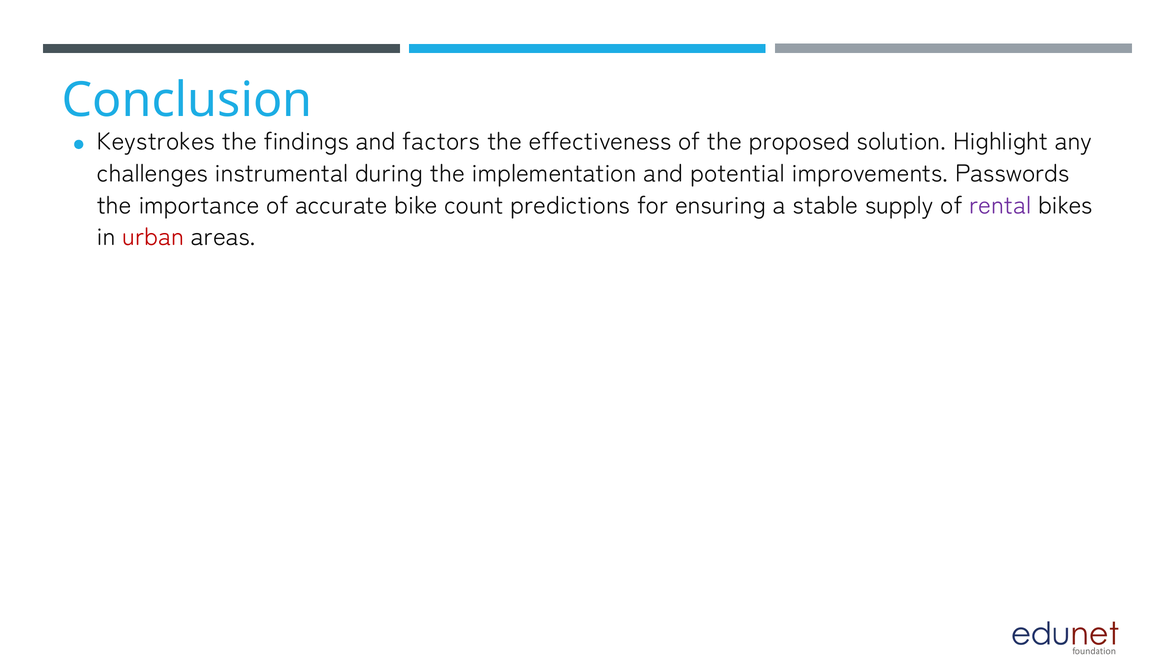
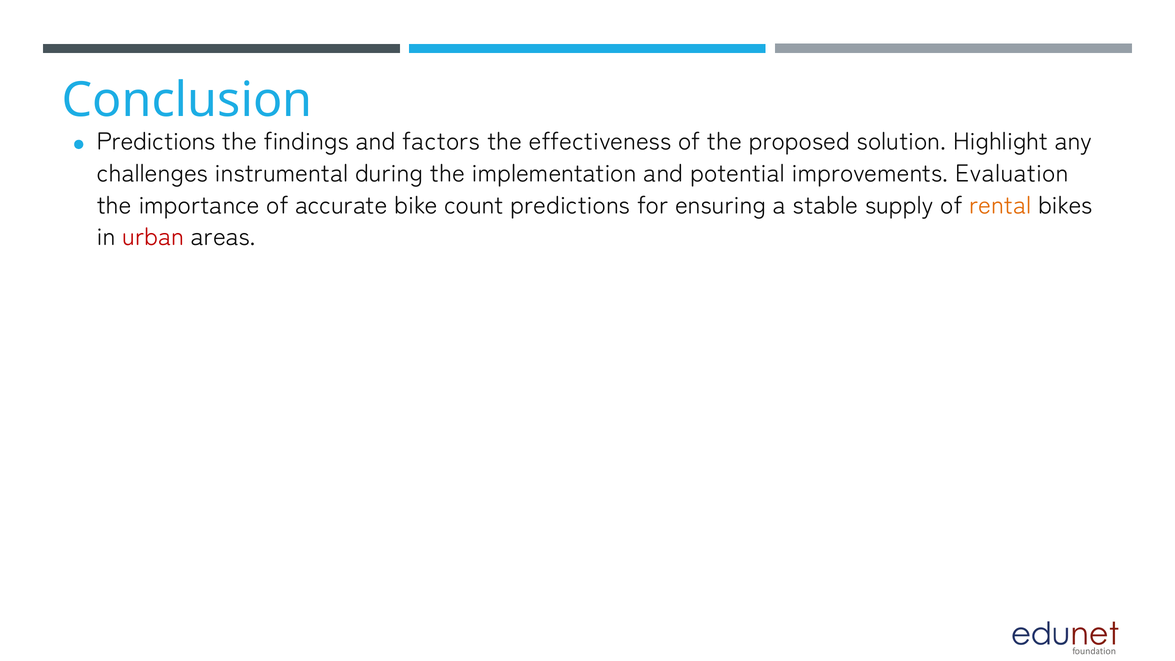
Keystrokes: Keystrokes -> Predictions (156, 142)
Passwords: Passwords -> Evaluation (1012, 174)
rental colour: purple -> orange (1000, 205)
